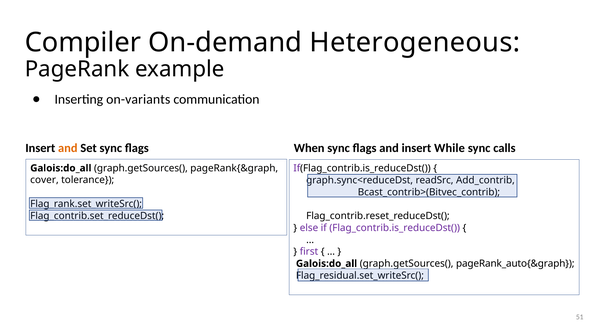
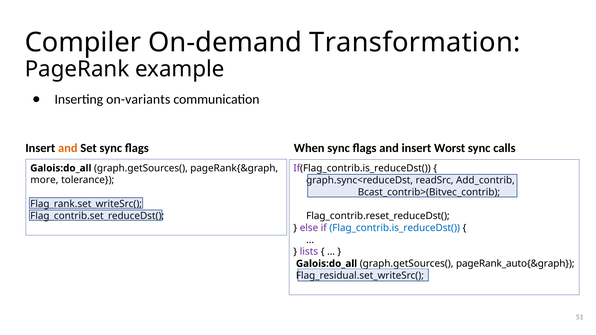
Heterogeneous: Heterogeneous -> Transformation (415, 42)
While: While -> Worst (450, 148)
cover: cover -> more (44, 180)
Flag_contrib.is_reduceDst( colour: purple -> blue (395, 228)
first: first -> lists (309, 252)
